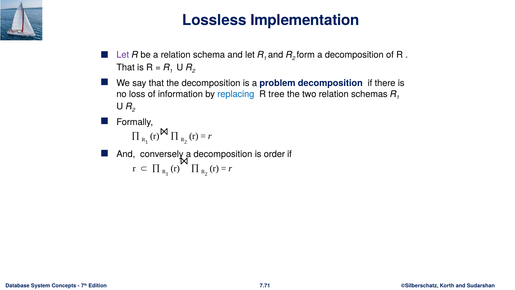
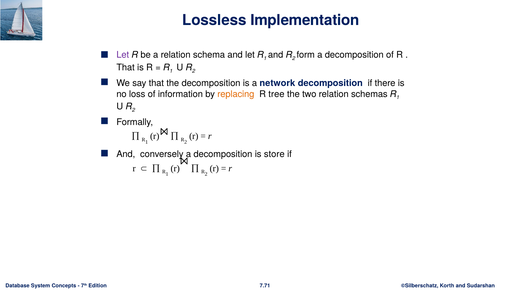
problem: problem -> network (277, 83)
replacing colour: blue -> orange (236, 94)
order: order -> store (274, 154)
